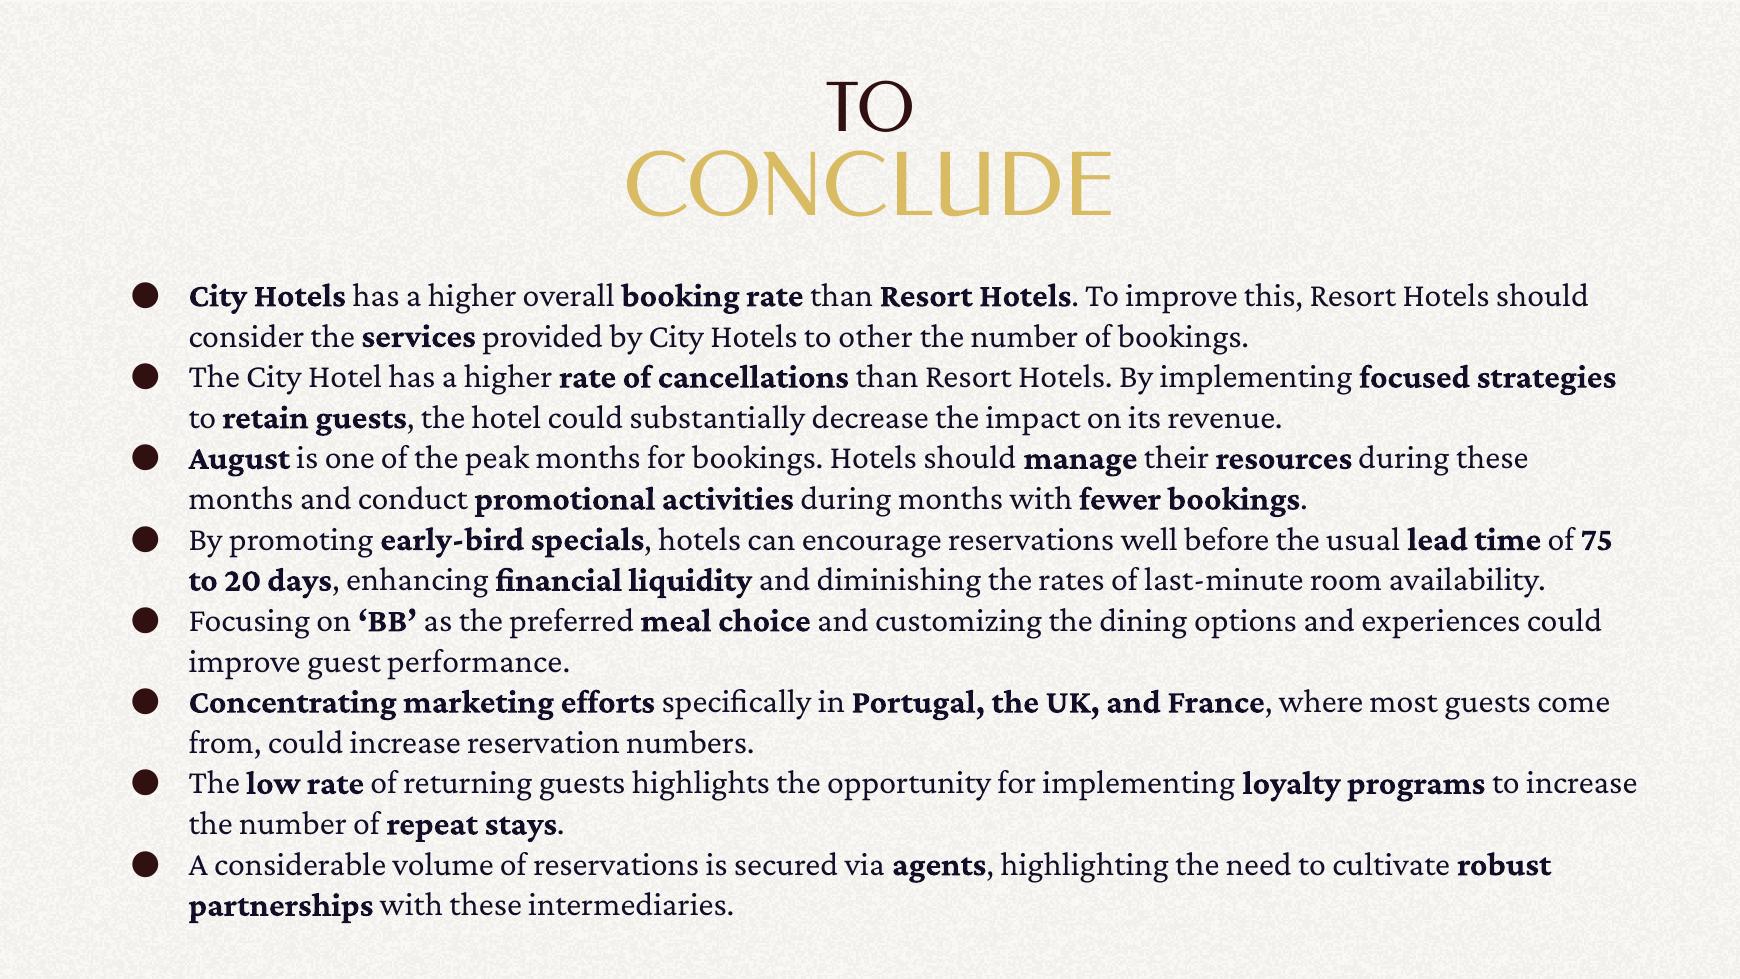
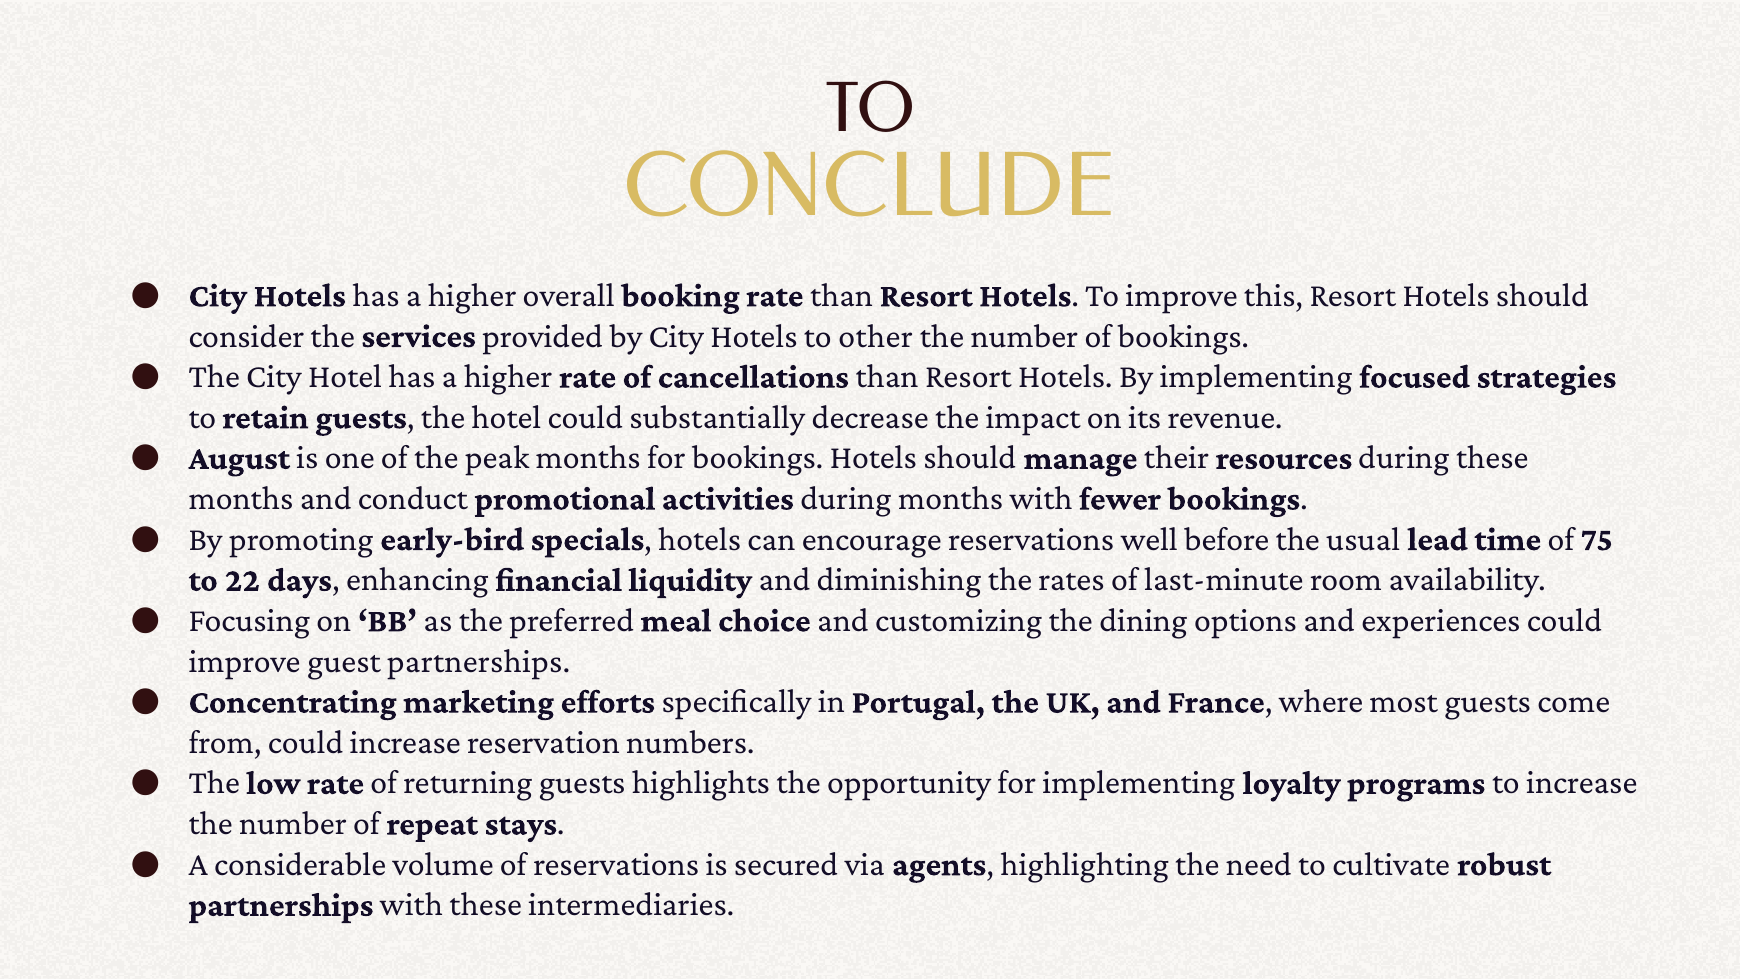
20: 20 -> 22 (242, 580)
guest performance: performance -> partnerships (479, 661)
